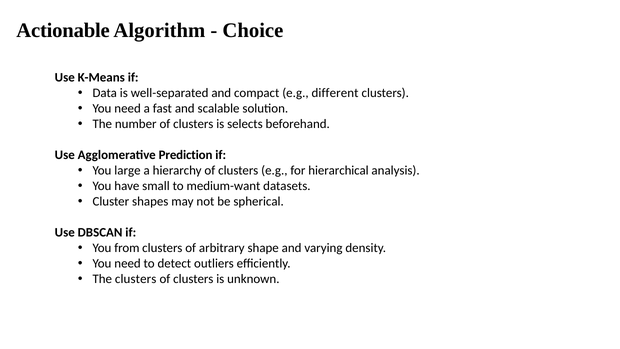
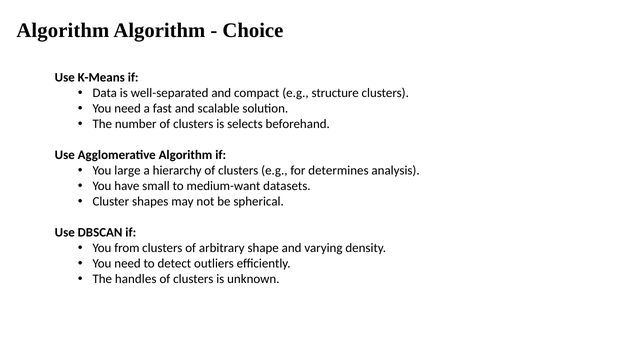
Actionable: Actionable -> Algorithm (63, 31)
different: different -> structure (335, 93)
Agglomerative Prediction: Prediction -> Algorithm (186, 155)
hierarchical: hierarchical -> determines (338, 170)
The clusters: clusters -> handles (136, 279)
